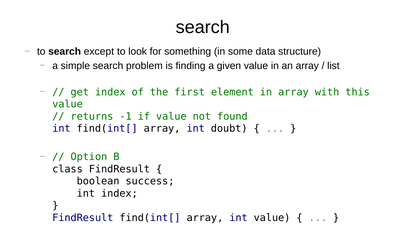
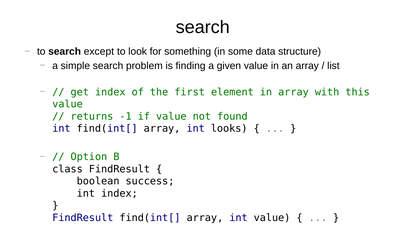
doubt: doubt -> looks (229, 129)
